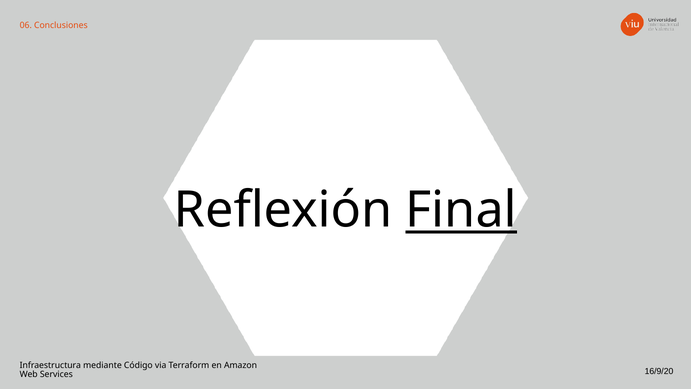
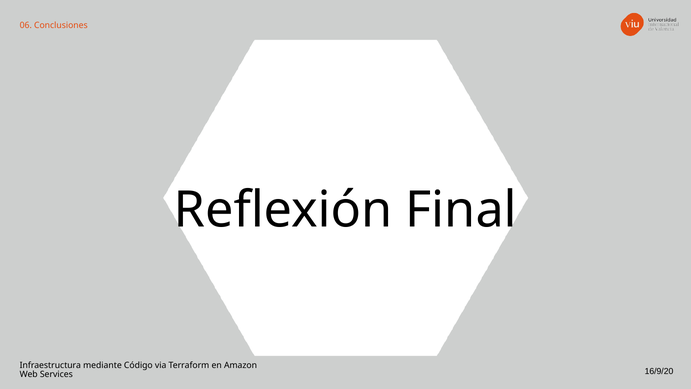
Final underline: present -> none (461, 210)
